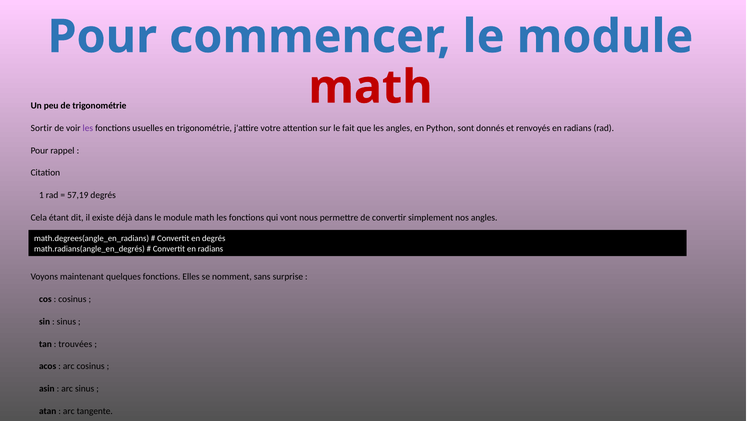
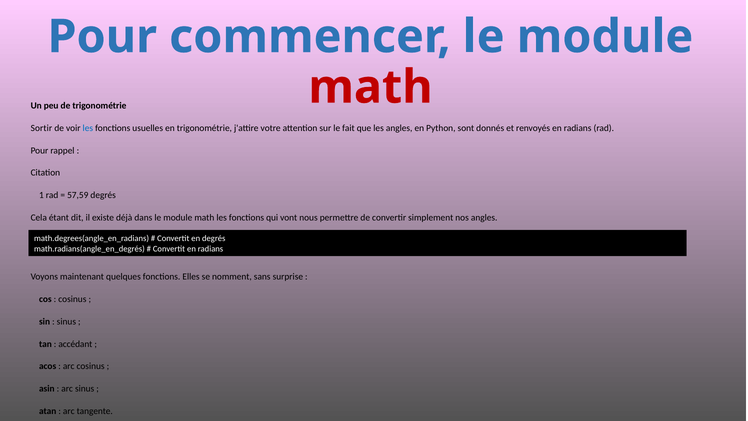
les colour: purple -> blue (88, 128)
57,19: 57,19 -> 57,59 (78, 195)
trouvées: trouvées -> accédant (75, 344)
